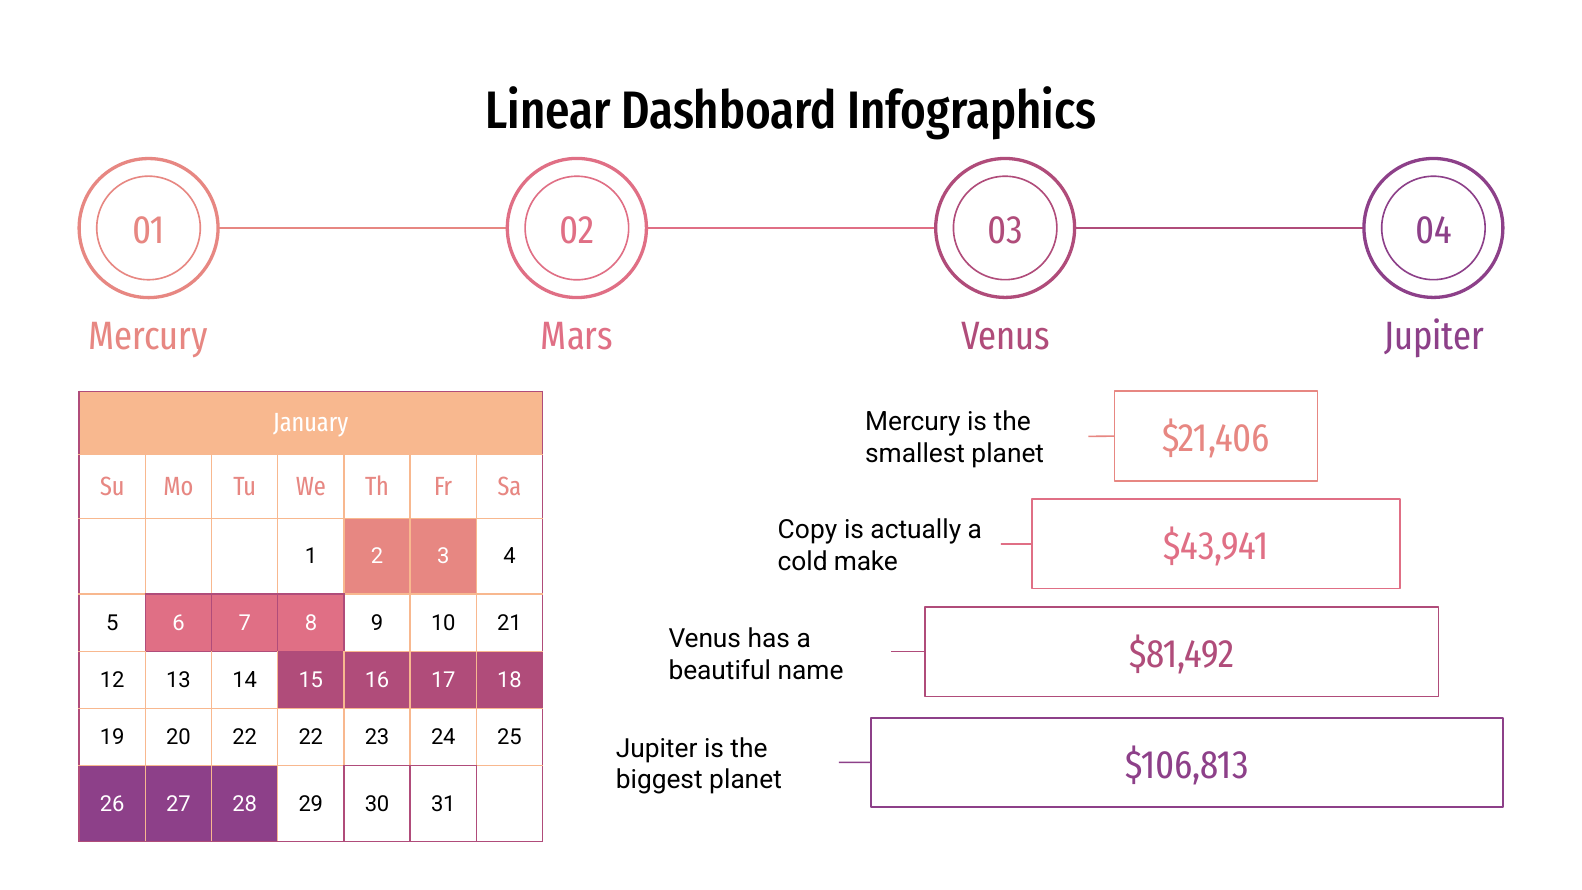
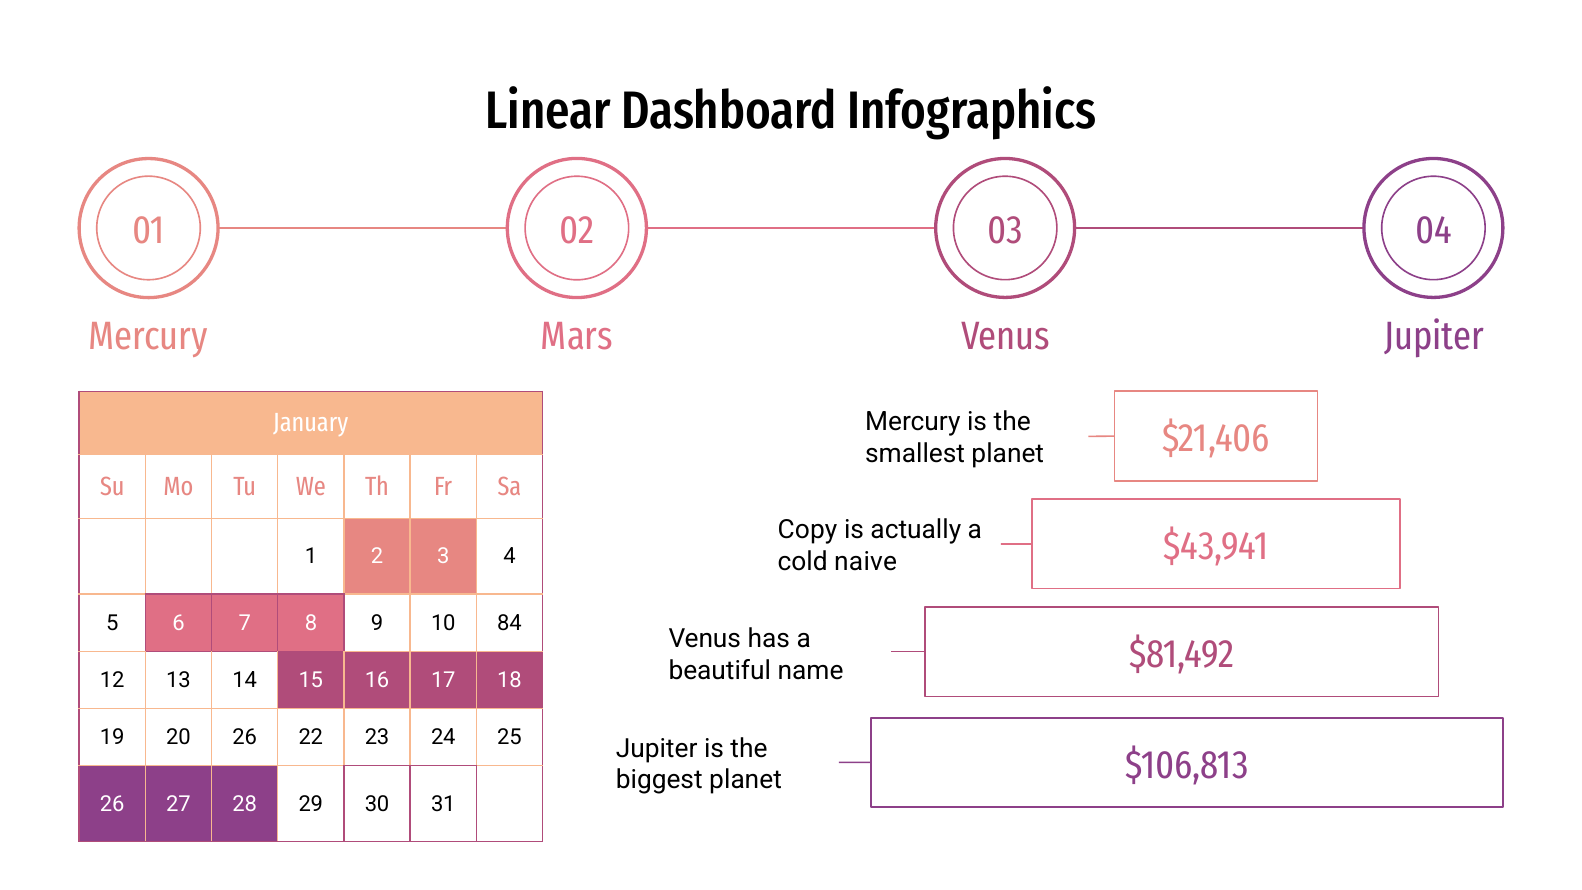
make: make -> naive (866, 561)
21: 21 -> 84 (510, 623)
20 22: 22 -> 26 (245, 737)
